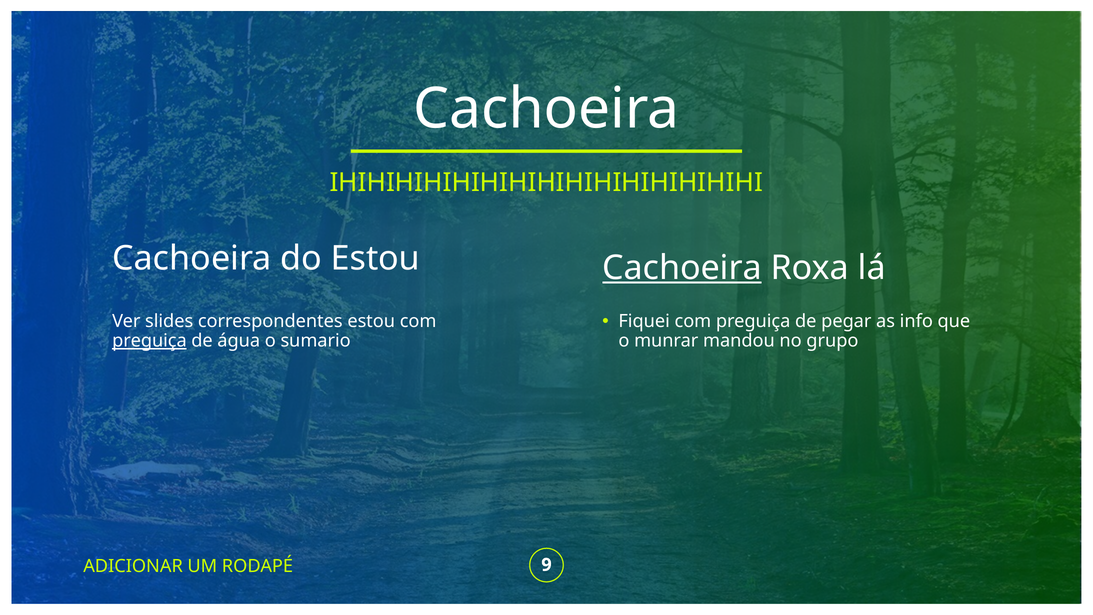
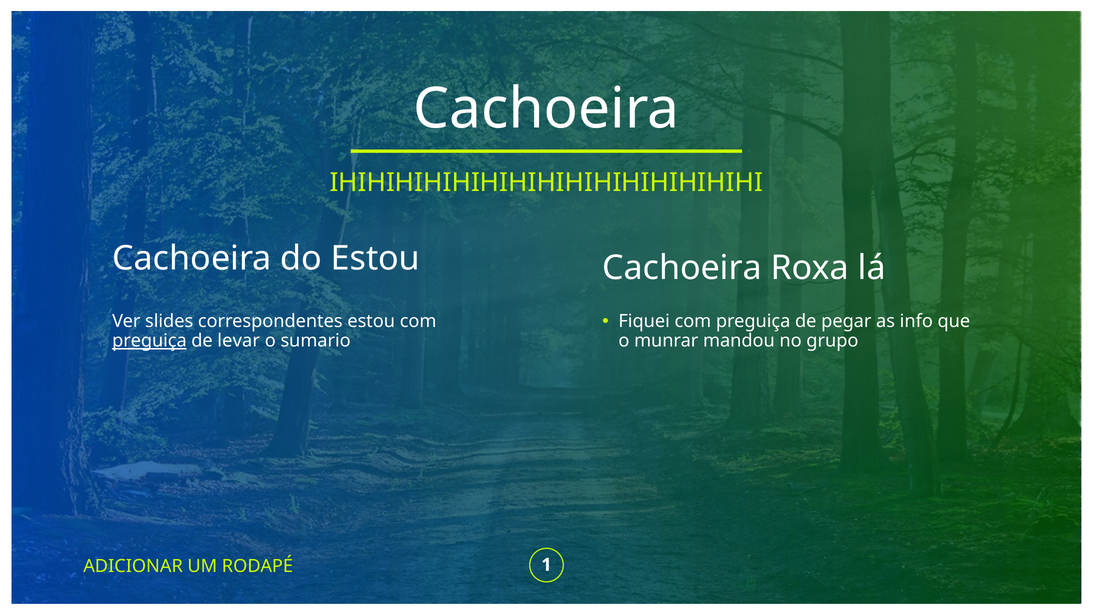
Cachoeira underline: present -> none (682, 268)
água: água -> levar (239, 341)
9: 9 -> 1 (546, 565)
